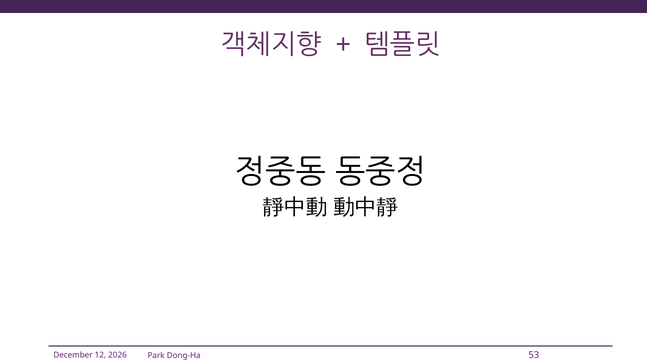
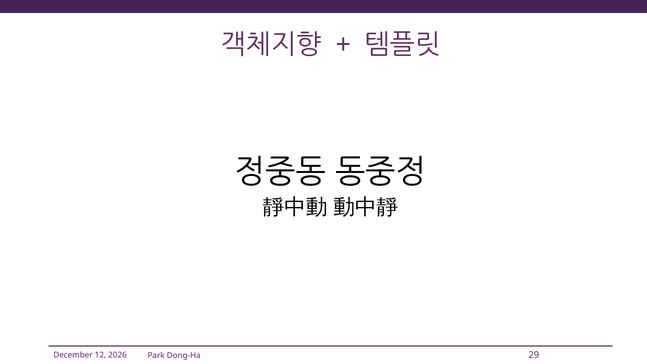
53: 53 -> 29 (534, 355)
